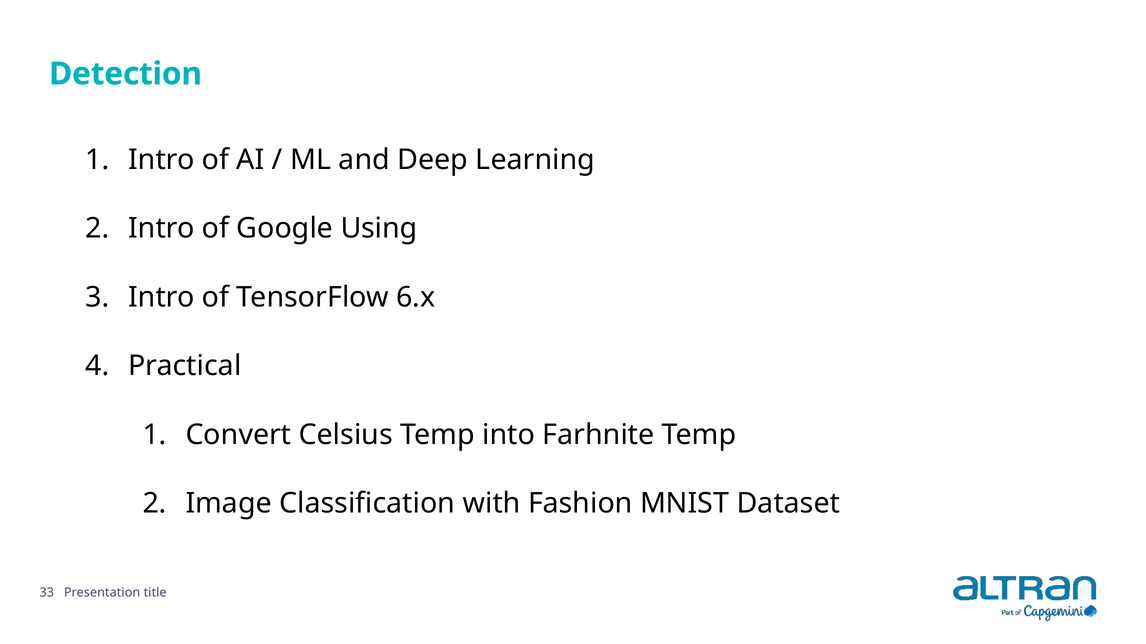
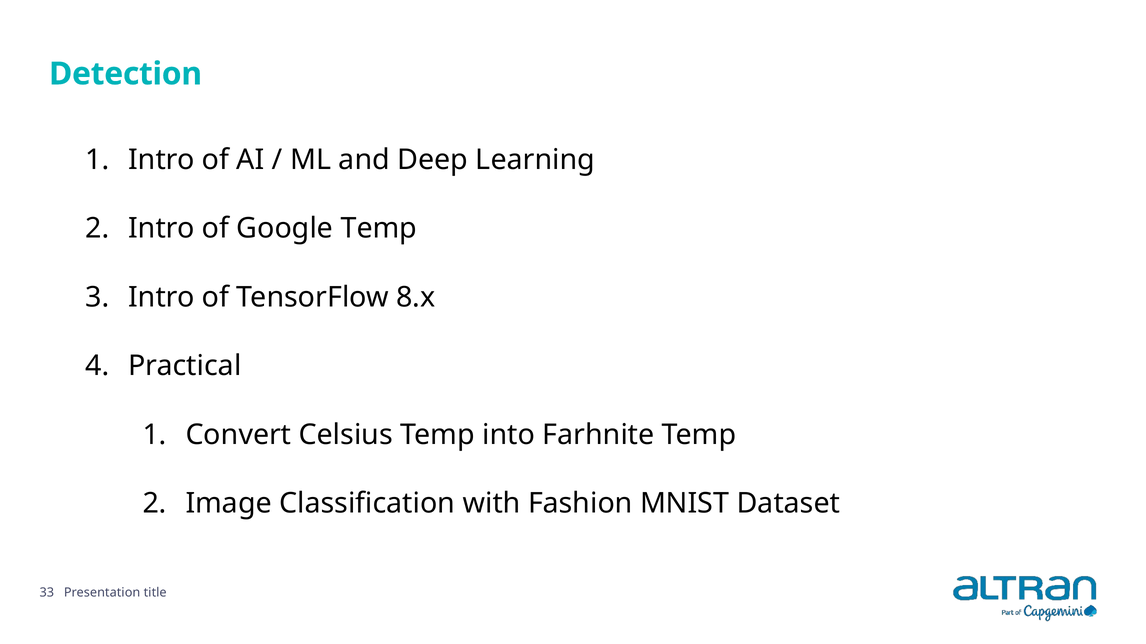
Google Using: Using -> Temp (379, 229)
6.x: 6.x -> 8.x (416, 297)
